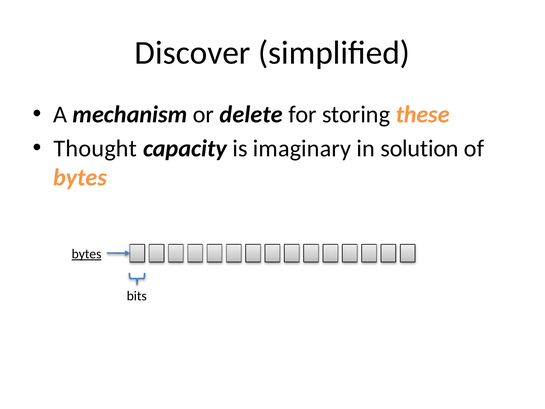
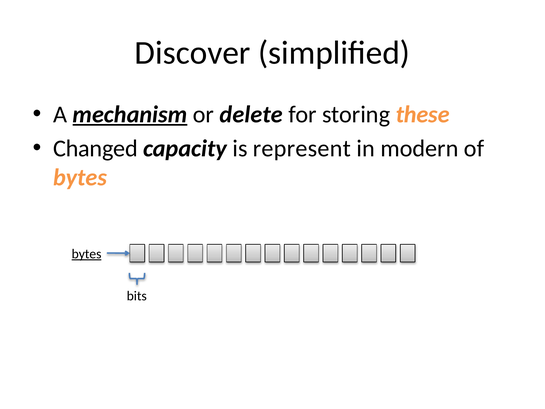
mechanism underline: none -> present (130, 114)
Thought: Thought -> Changed (95, 148)
imaginary: imaginary -> represent (302, 148)
solution: solution -> modern (419, 148)
